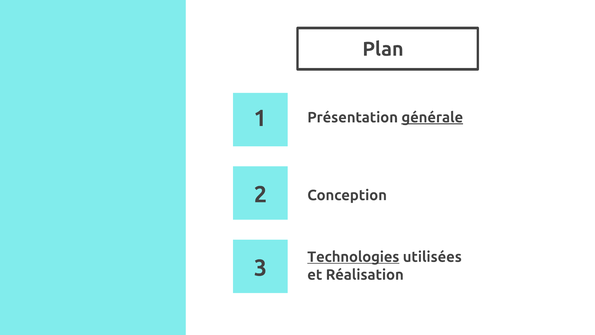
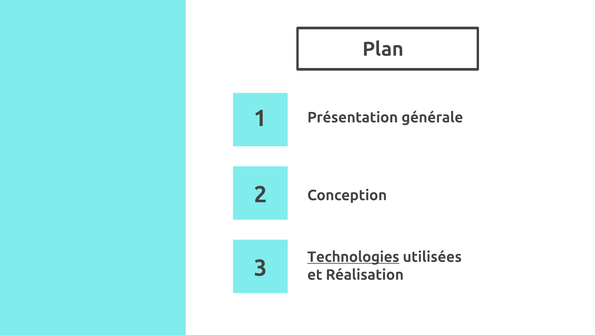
générale underline: present -> none (432, 117)
